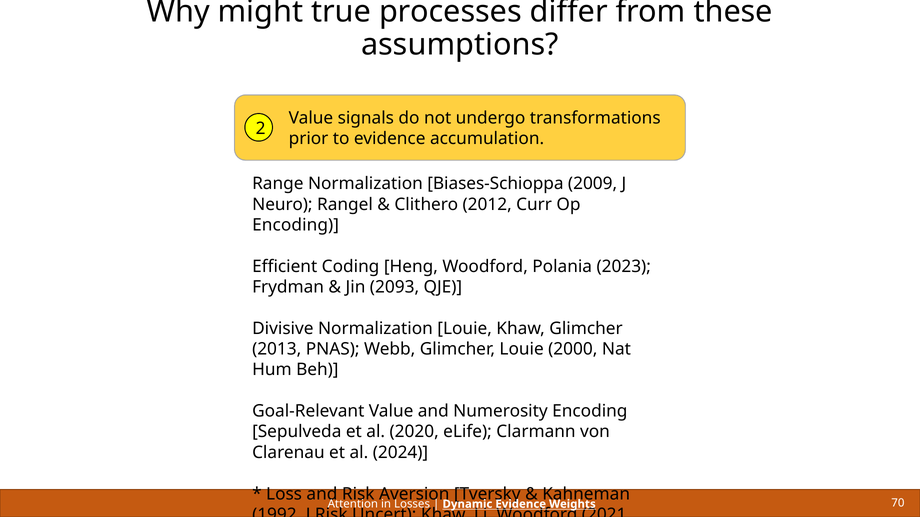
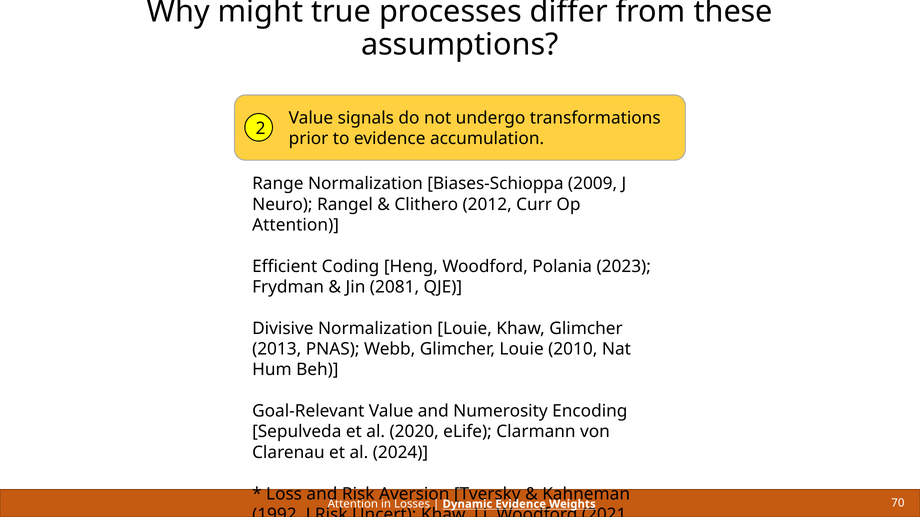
Encoding: Encoding -> Attention (296, 225)
2093: 2093 -> 2081 (394, 287)
2000: 2000 -> 2010 (573, 349)
